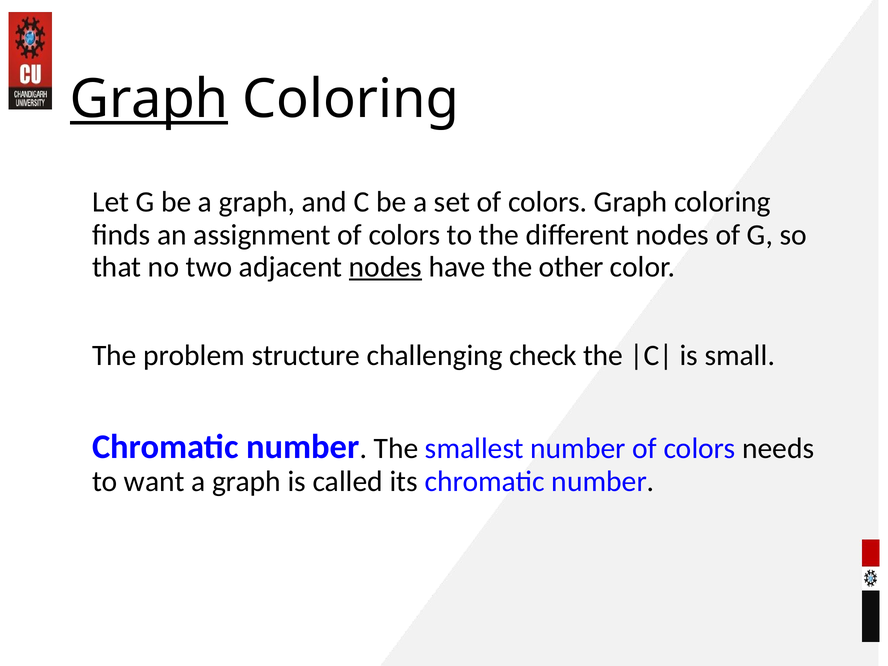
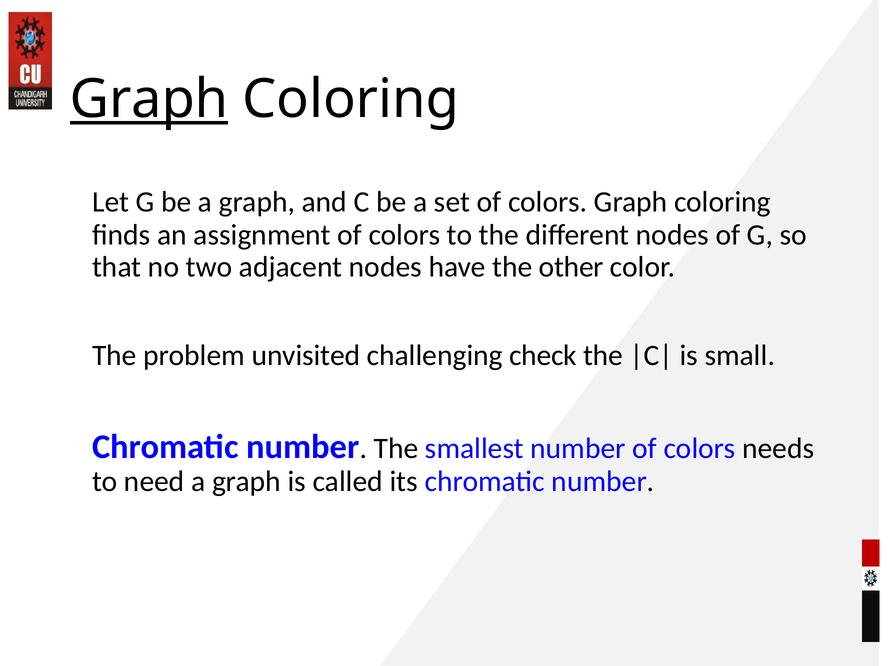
nodes underline: present -> none (385, 267)
structure: structure -> unvisited (306, 355)
want: want -> need (154, 481)
